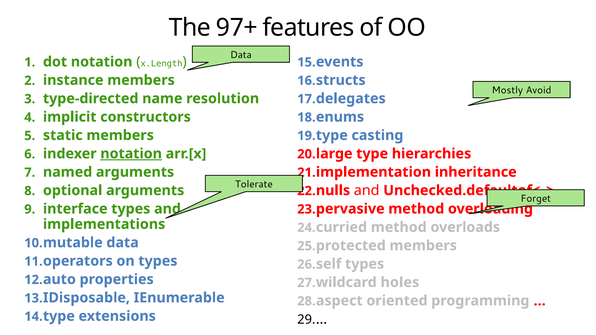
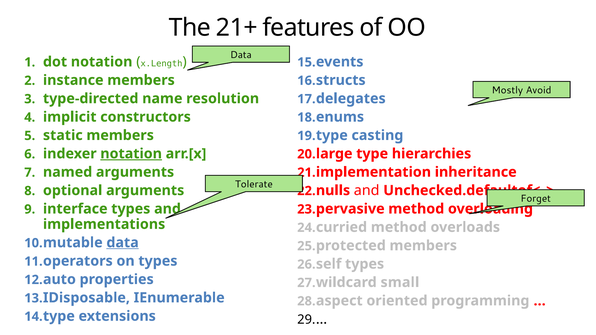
97+: 97+ -> 21+ (237, 28)
data underline: none -> present (123, 243)
holes: holes -> small (400, 283)
